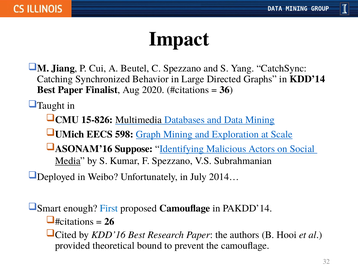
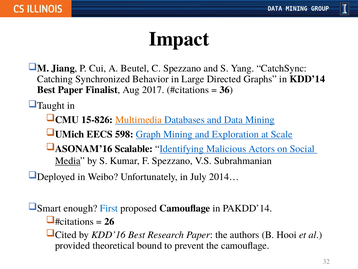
2020: 2020 -> 2017 (153, 90)
Multimedia colour: black -> orange (139, 120)
Suppose: Suppose -> Scalable (134, 149)
